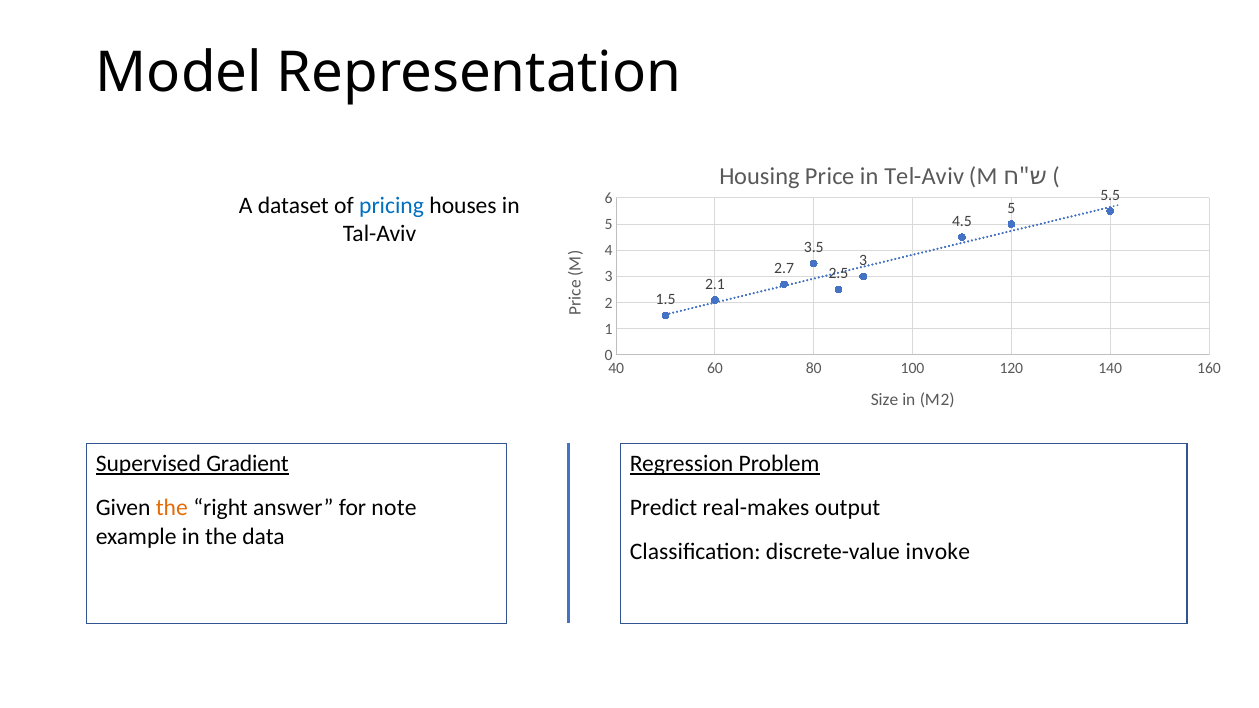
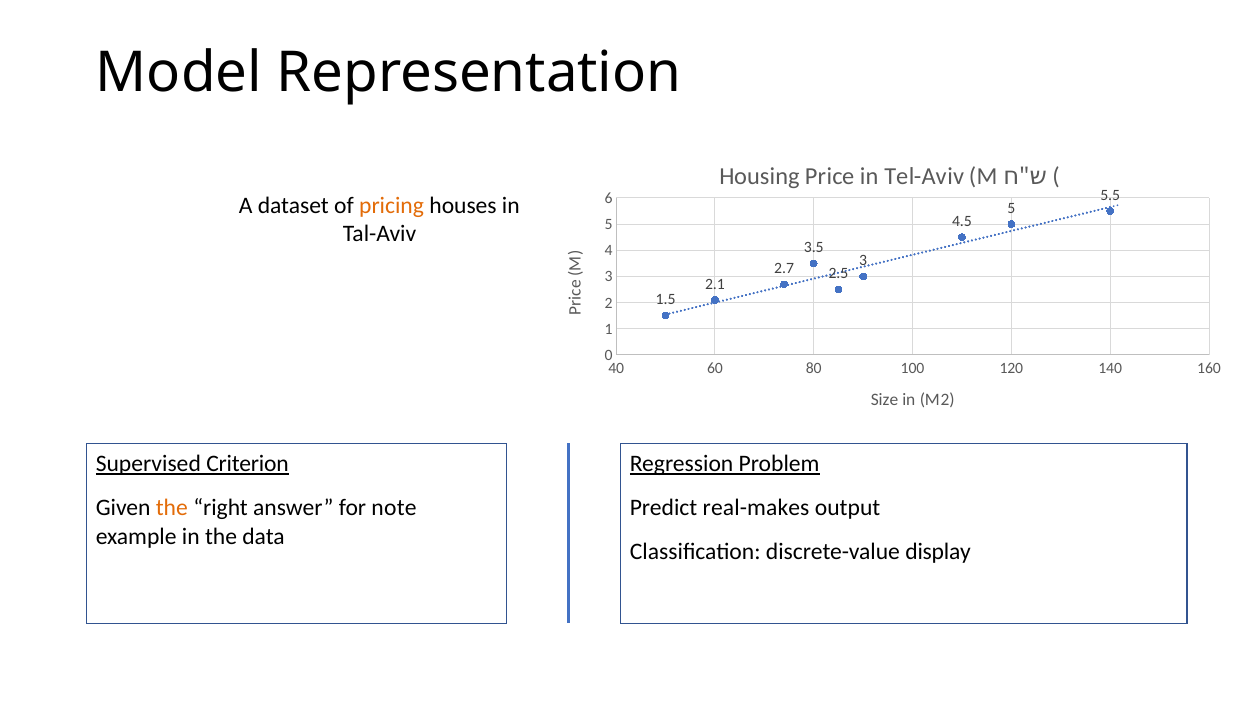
pricing colour: blue -> orange (392, 206)
Gradient: Gradient -> Criterion (248, 464)
invoke: invoke -> display (938, 552)
